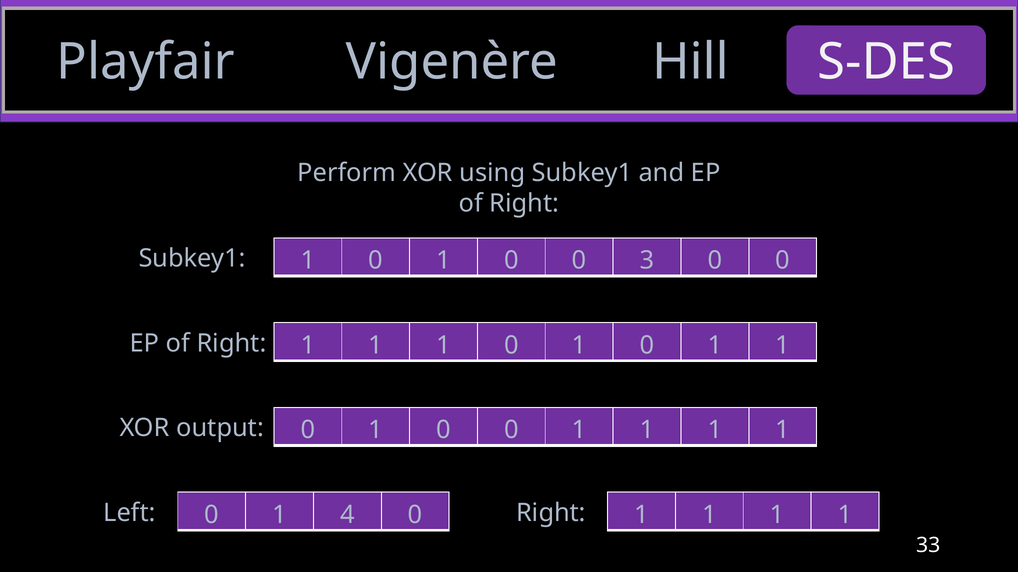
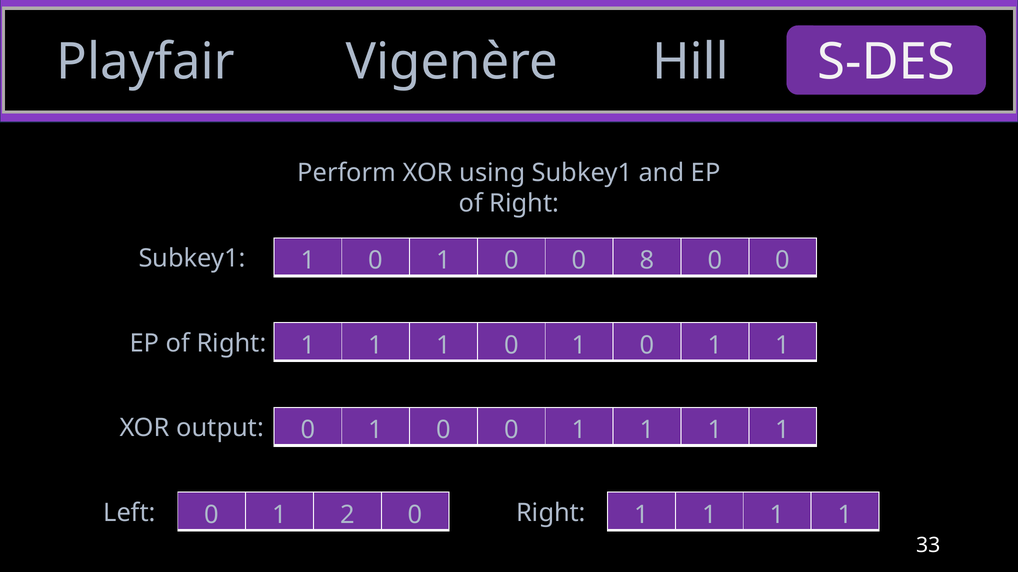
3: 3 -> 8 (647, 261)
4: 4 -> 2 (347, 515)
